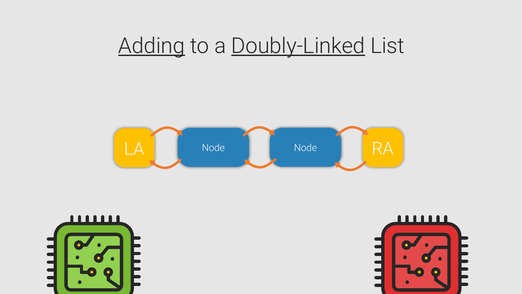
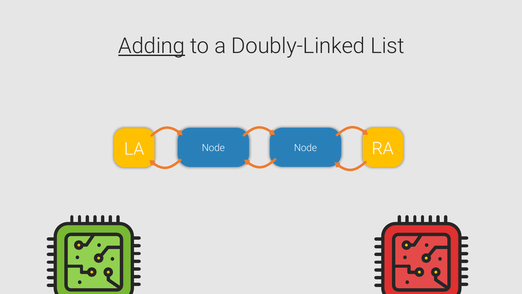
Doubly-Linked underline: present -> none (298, 46)
